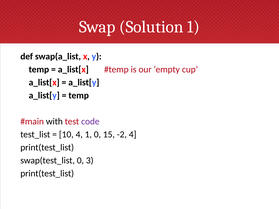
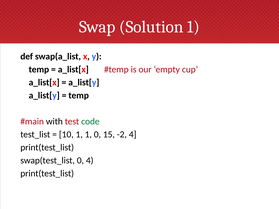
code colour: purple -> green (90, 122)
10 4: 4 -> 1 (79, 135)
0 3: 3 -> 4 (90, 161)
